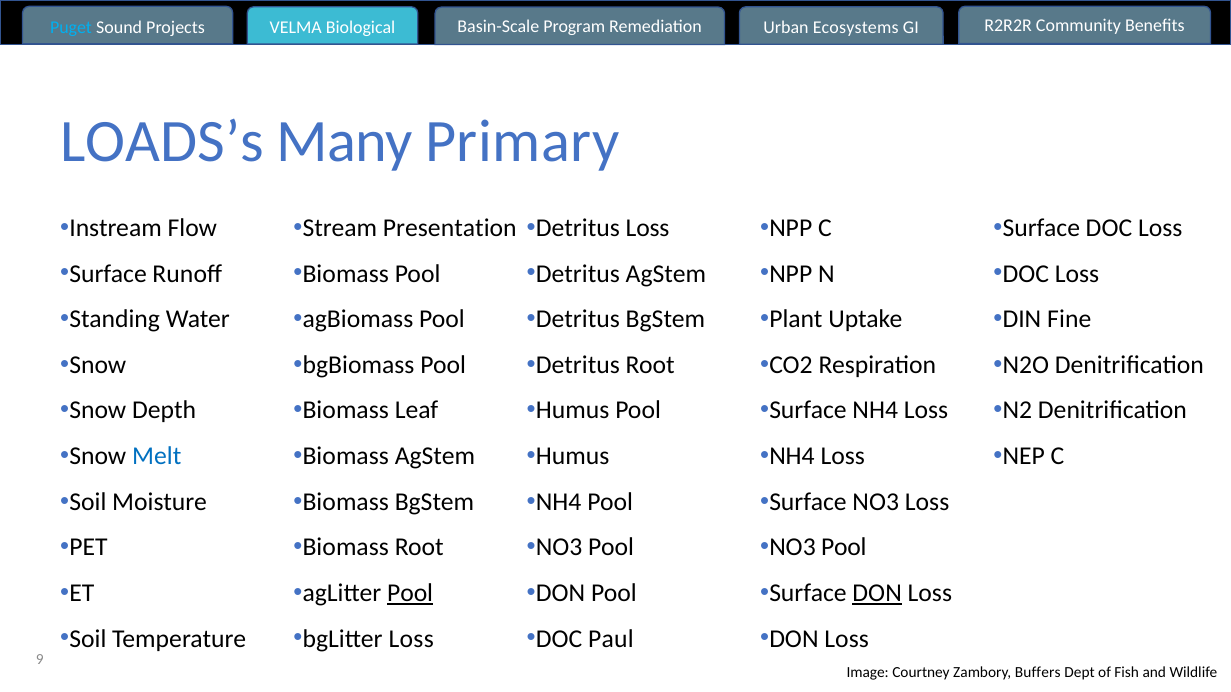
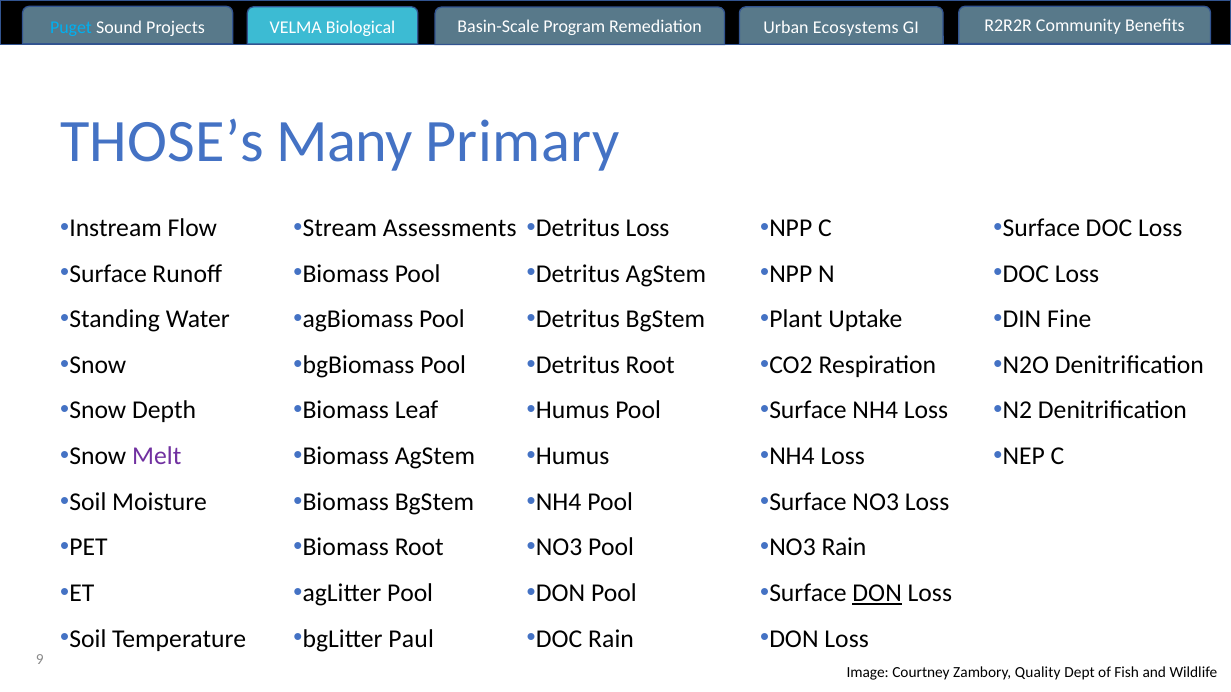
LOADS’s: LOADS’s -> THOSE’s (162, 142)
Presentation: Presentation -> Assessments (450, 228)
Melt colour: blue -> purple (157, 456)
Pool: Pool -> Rain (844, 548)
Pool underline: present -> none (410, 593)
bgLitter Loss: Loss -> Paul (411, 639)
DOC Paul: Paul -> Rain (611, 639)
Buffers: Buffers -> Quality (1038, 672)
